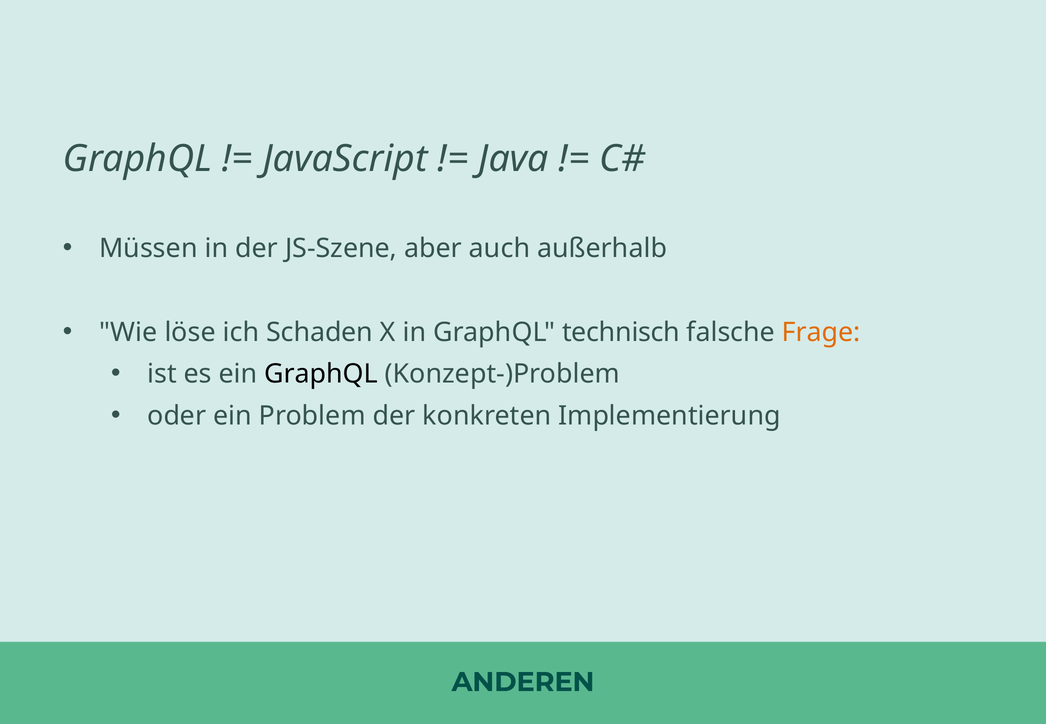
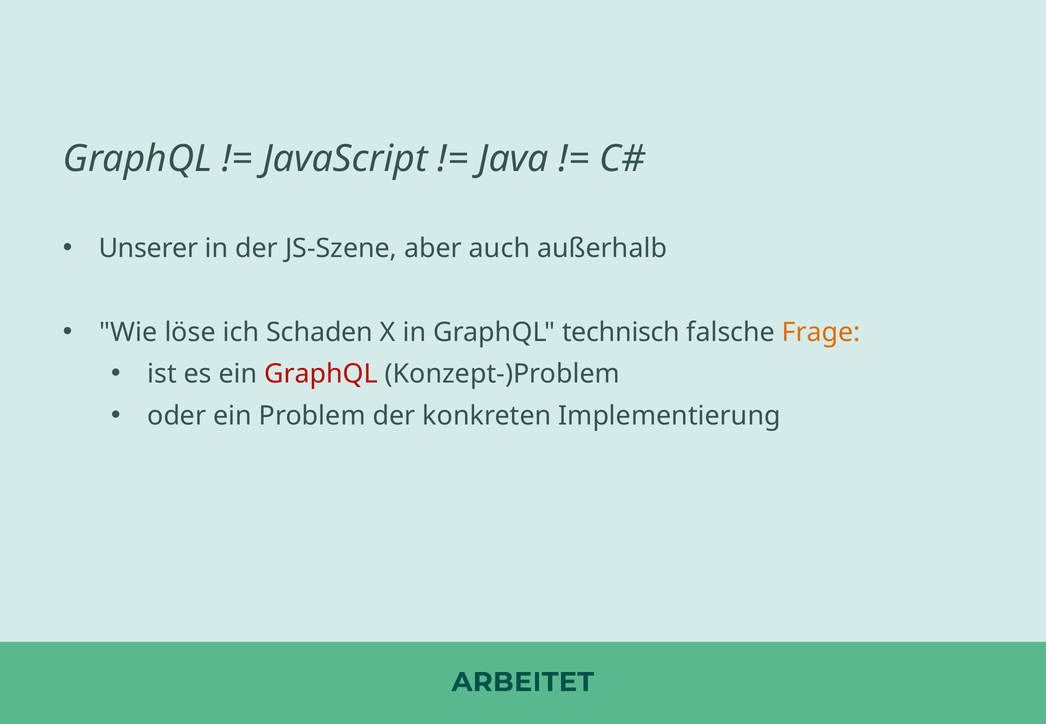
Müssen: Müssen -> Unserer (148, 249)
GraphQL colour: black -> red (321, 374)
ANDEREN: ANDEREN -> ARBEITET (523, 682)
